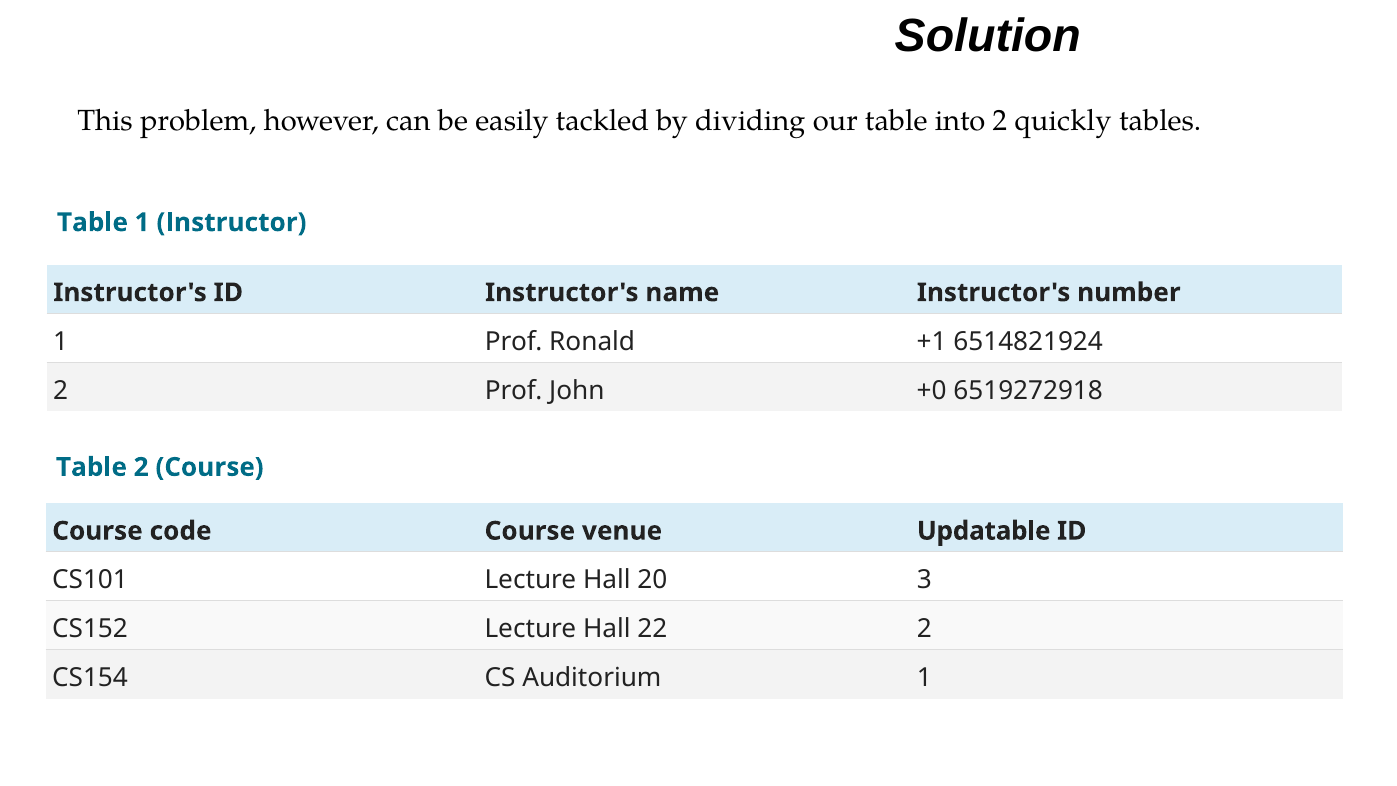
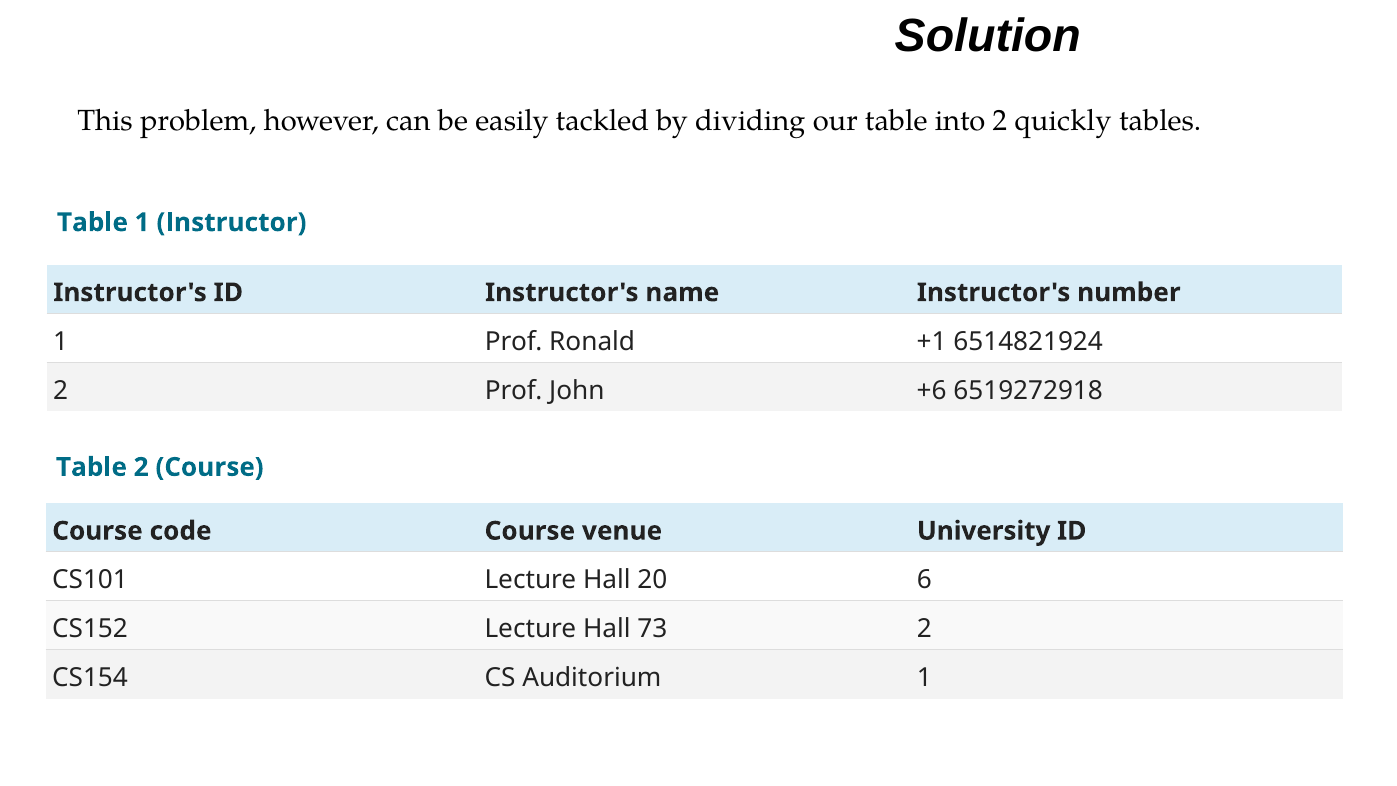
+0: +0 -> +6 (932, 390)
Updatable: Updatable -> University (984, 531)
3: 3 -> 6 (924, 580)
22: 22 -> 73 (652, 629)
